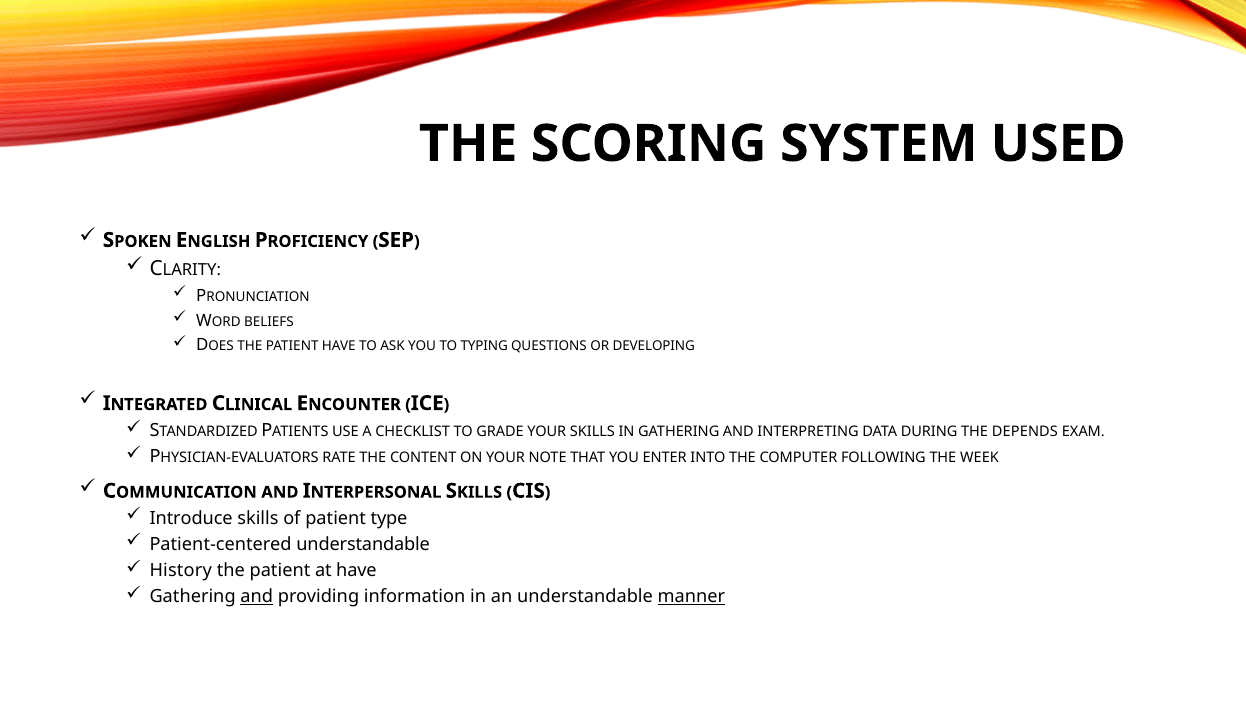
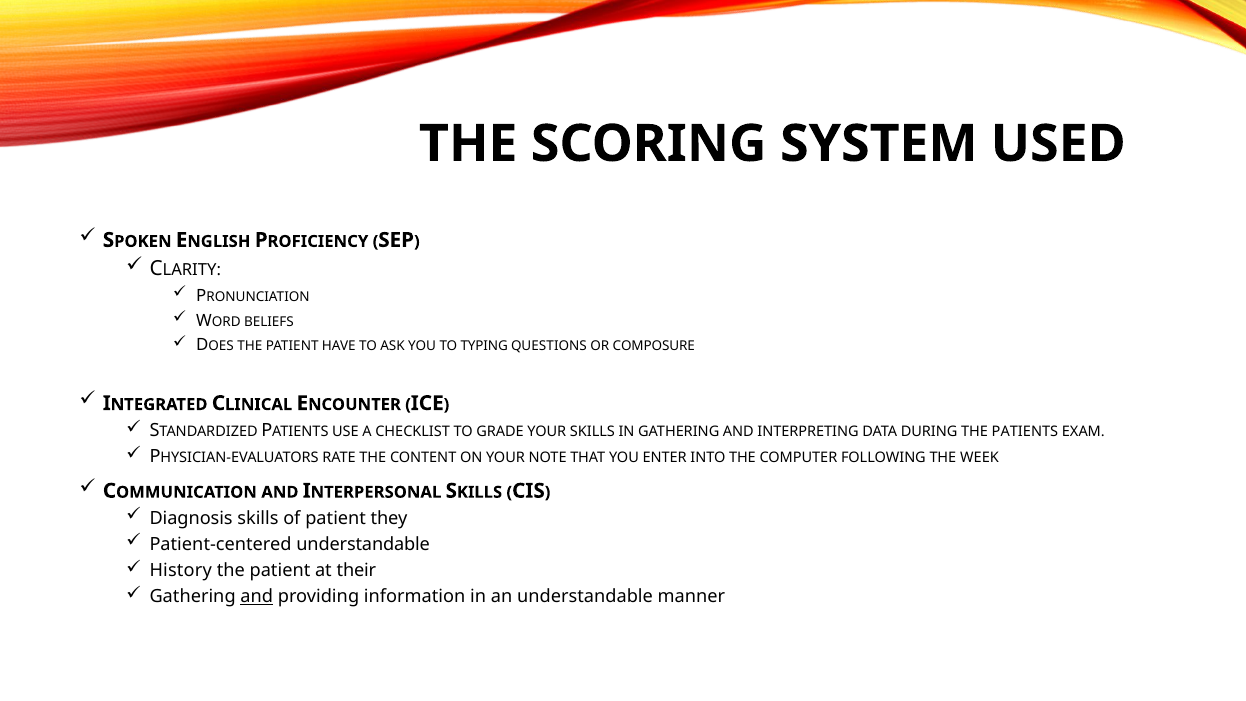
DEVELOPING: DEVELOPING -> COMPOSURE (654, 346)
THE DEPENDS: DEPENDS -> PATIENTS (1025, 432)
Introduce: Introduce -> Diagnosis (191, 518)
type: type -> they (389, 518)
at have: have -> their (356, 571)
manner underline: present -> none (691, 597)
